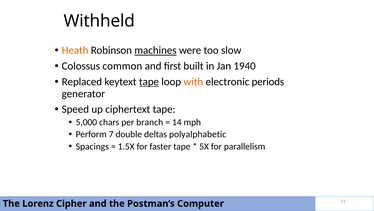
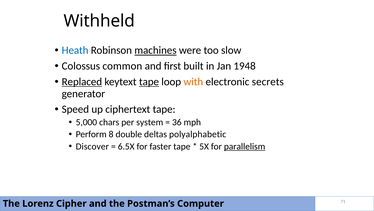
Heath colour: orange -> blue (75, 50)
1940: 1940 -> 1948 (245, 66)
Replaced underline: none -> present (82, 82)
periods: periods -> secrets (268, 82)
branch: branch -> system (150, 122)
14: 14 -> 36 (177, 122)
7: 7 -> 8 (111, 134)
Spacings: Spacings -> Discover (92, 146)
1.5X: 1.5X -> 6.5X (126, 146)
parallelism underline: none -> present (245, 146)
